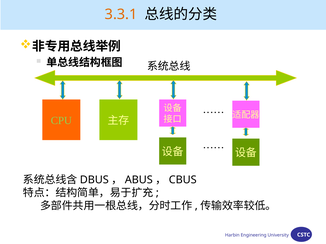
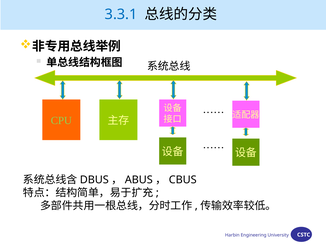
3.3.1 colour: orange -> blue (121, 14)
